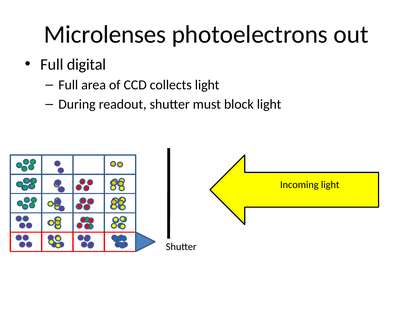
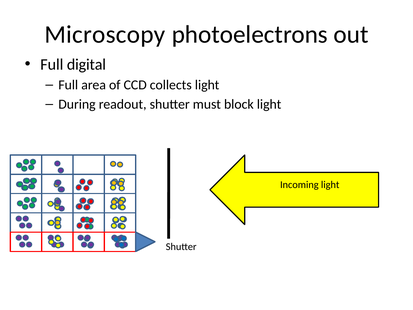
Microlenses: Microlenses -> Microscopy (105, 34)
